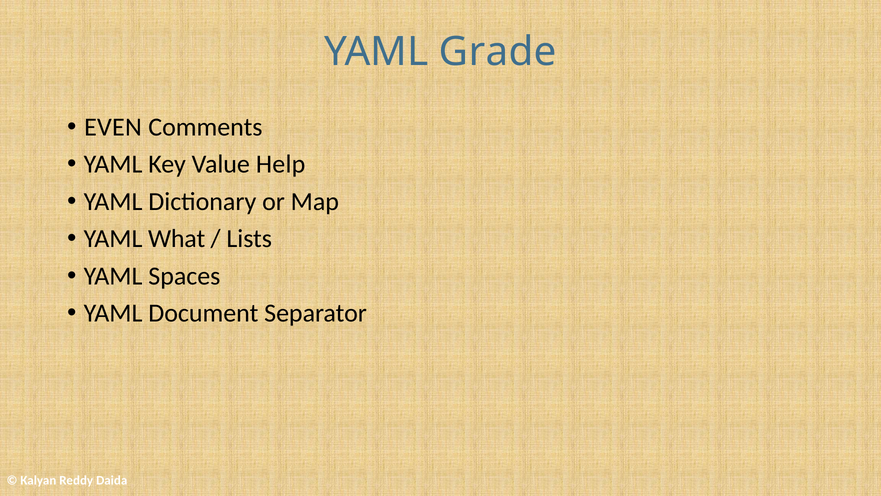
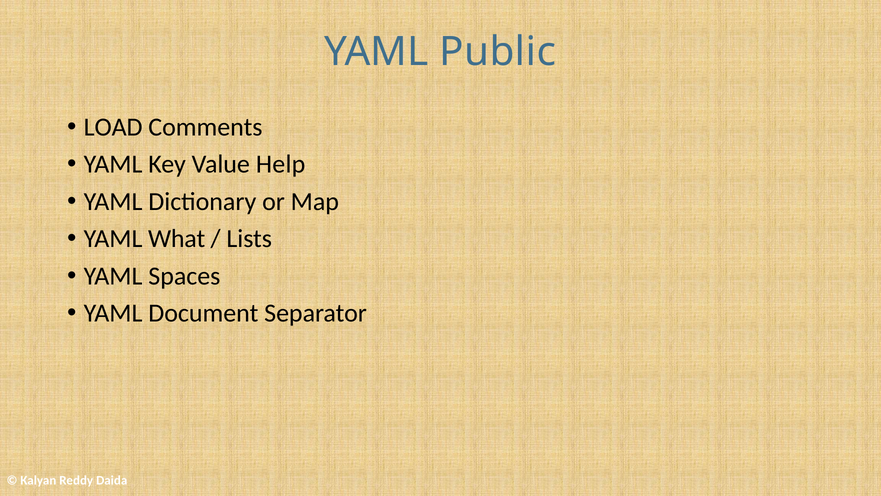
Grade: Grade -> Public (498, 52)
EVEN: EVEN -> LOAD (113, 127)
